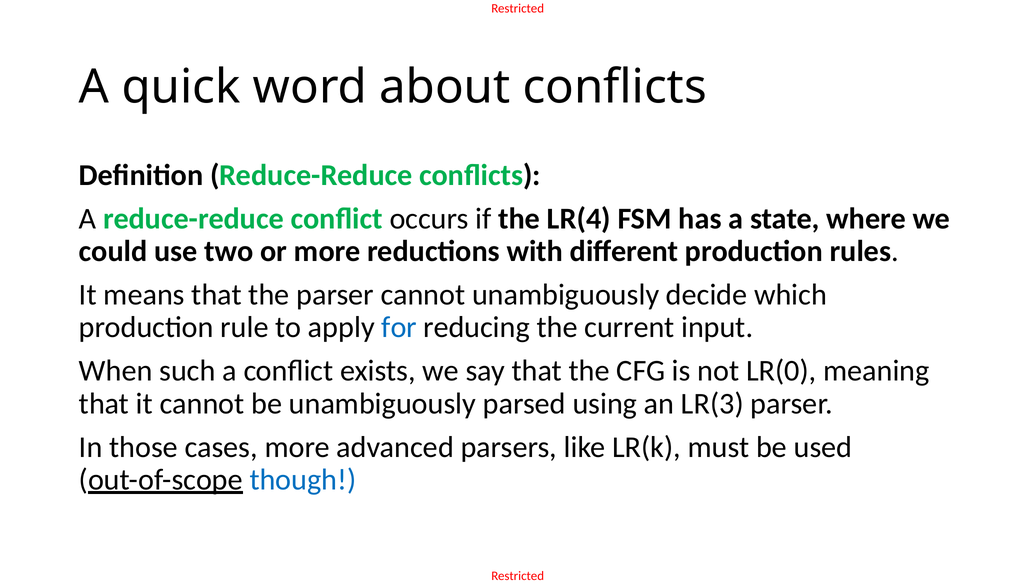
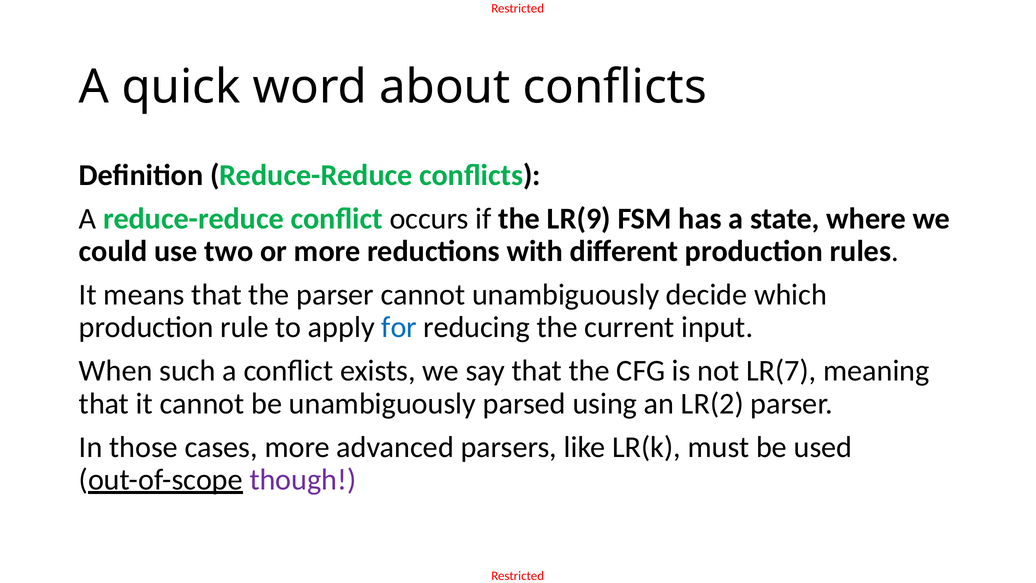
LR(4: LR(4 -> LR(9 (579, 219)
LR(0: LR(0 -> LR(7 (781, 371)
LR(3: LR(3 -> LR(2 (712, 403)
though colour: blue -> purple (303, 479)
